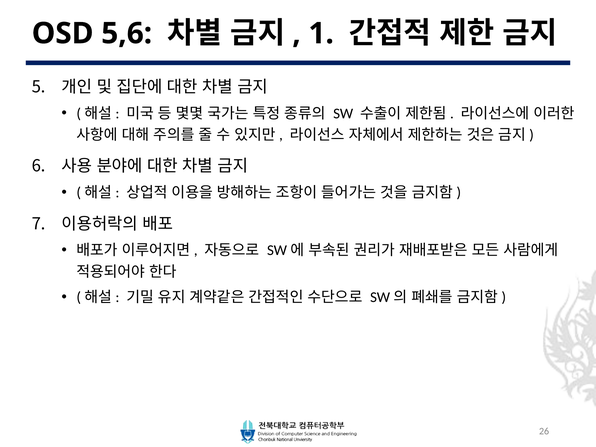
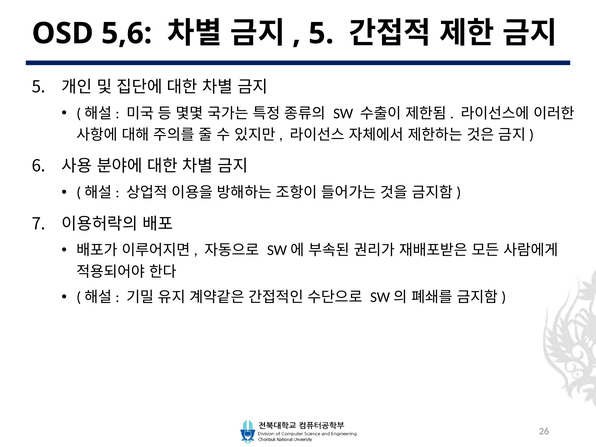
1: 1 -> 5 (321, 33)
